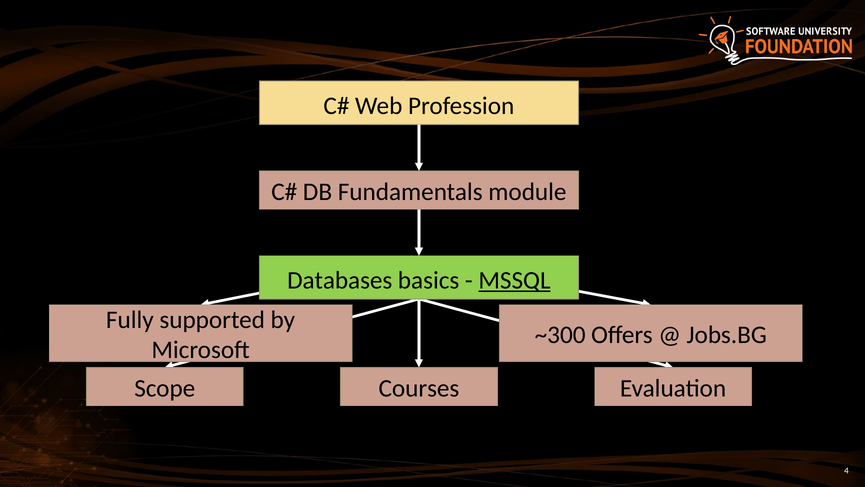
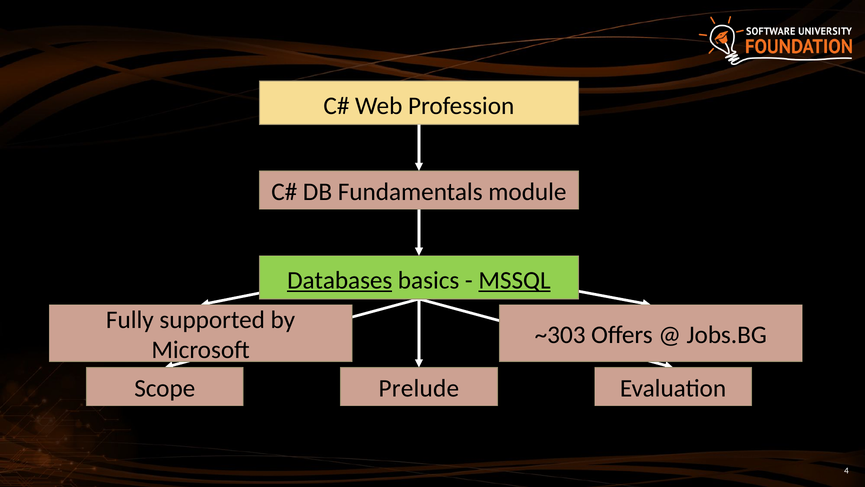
Databases underline: none -> present (340, 280)
~300: ~300 -> ~303 (560, 335)
Courses: Courses -> Prelude (419, 388)
